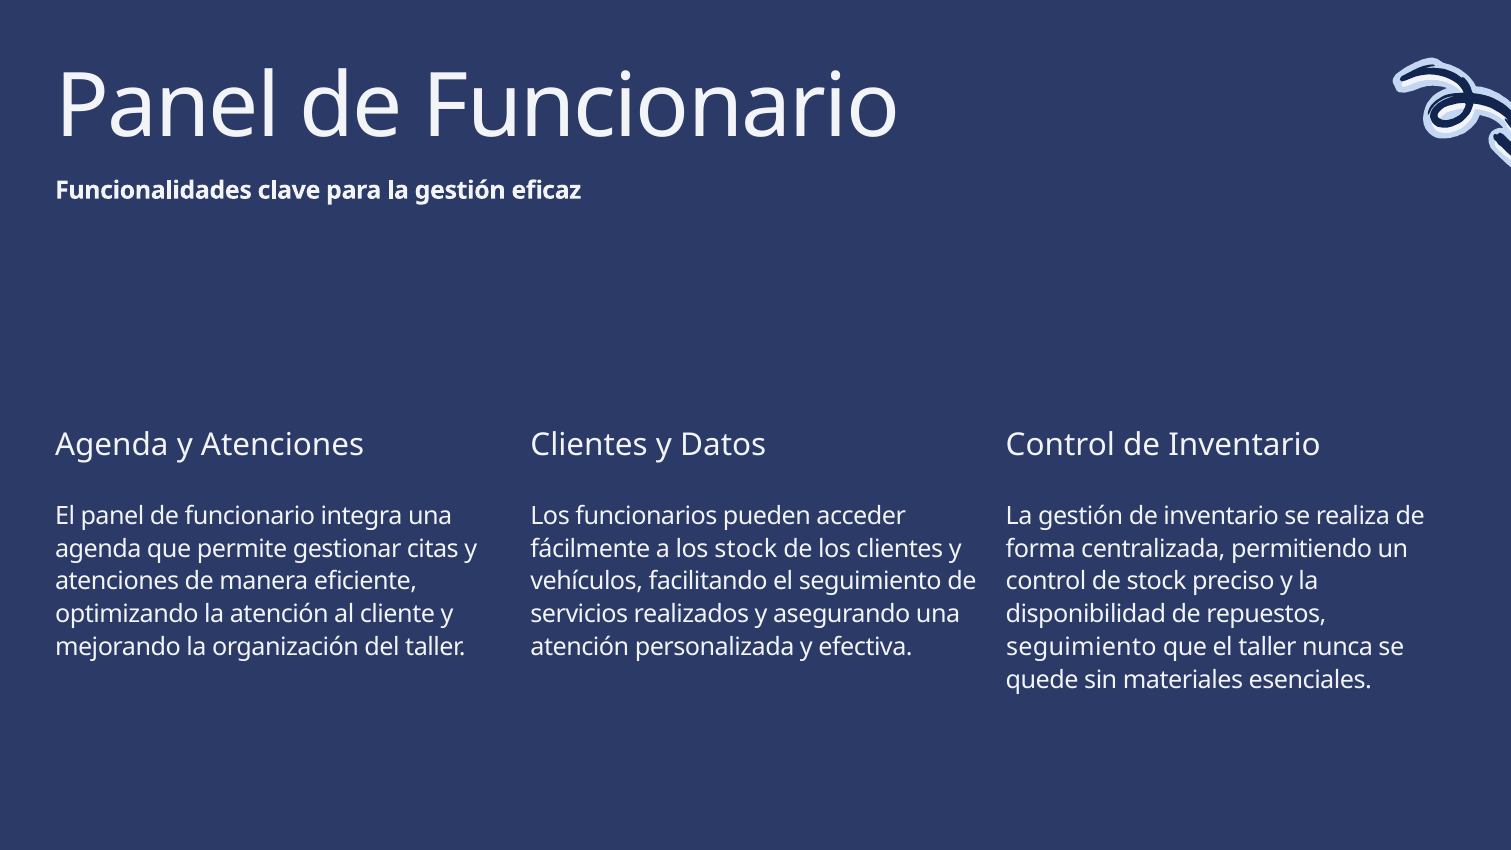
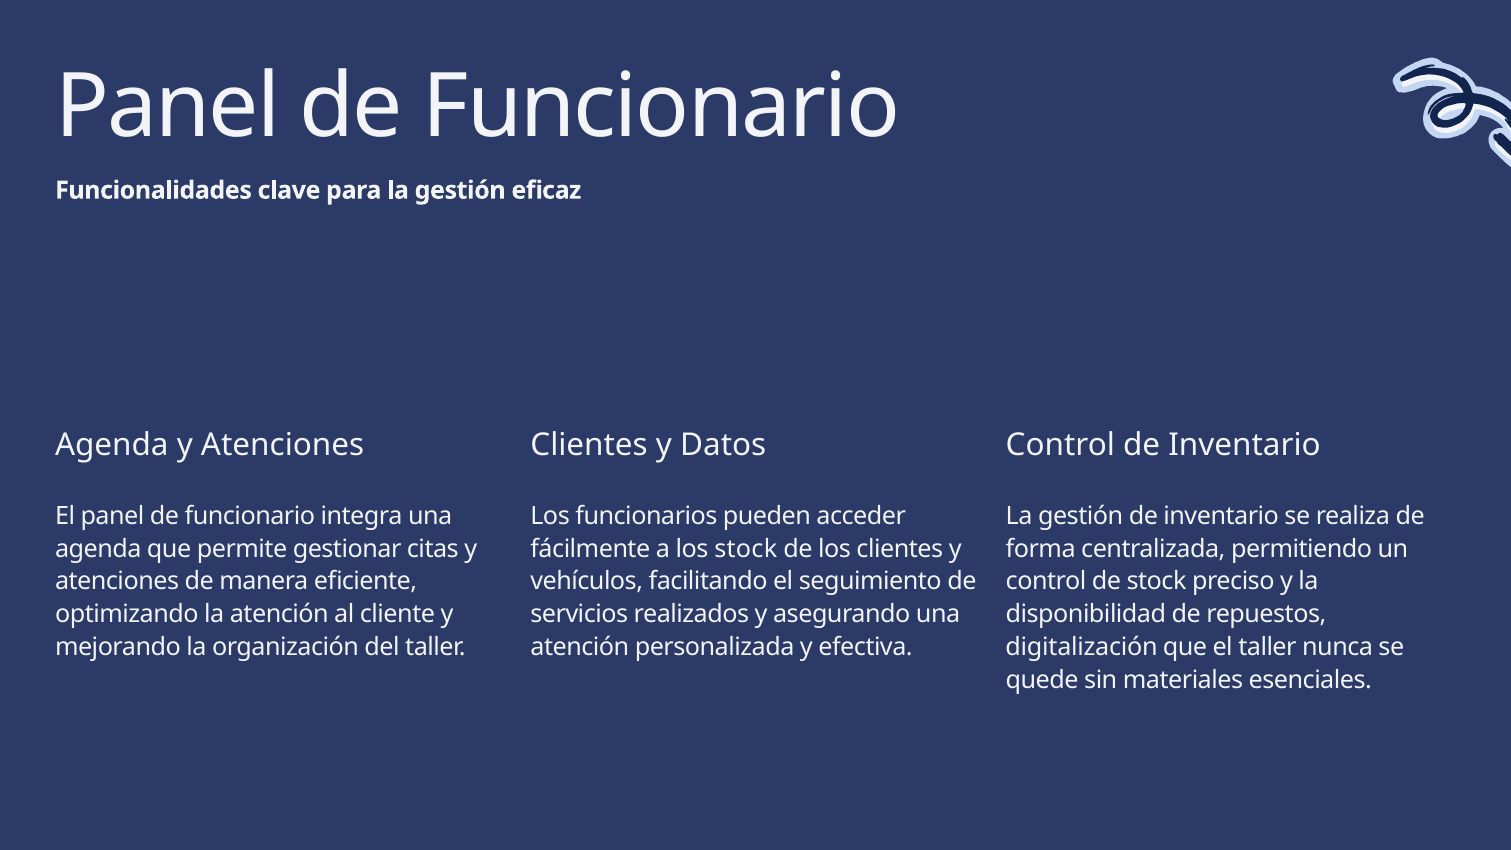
seguimiento: seguimiento -> digitalización (1082, 647)
